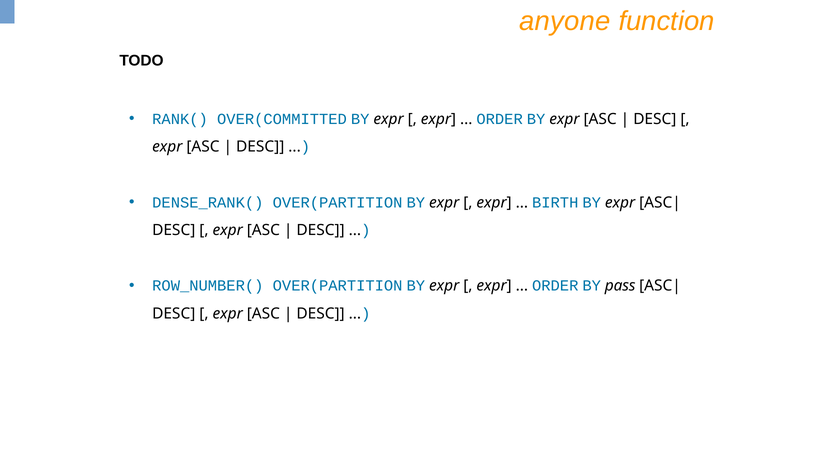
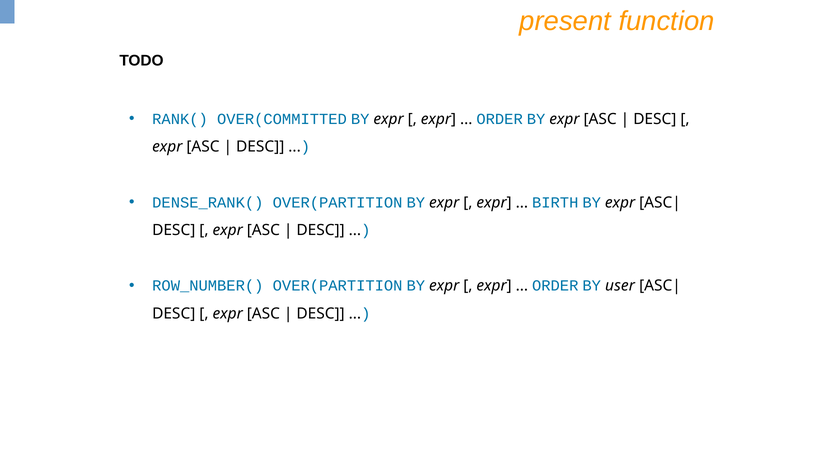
anyone: anyone -> present (565, 21)
pass: pass -> user (620, 286)
